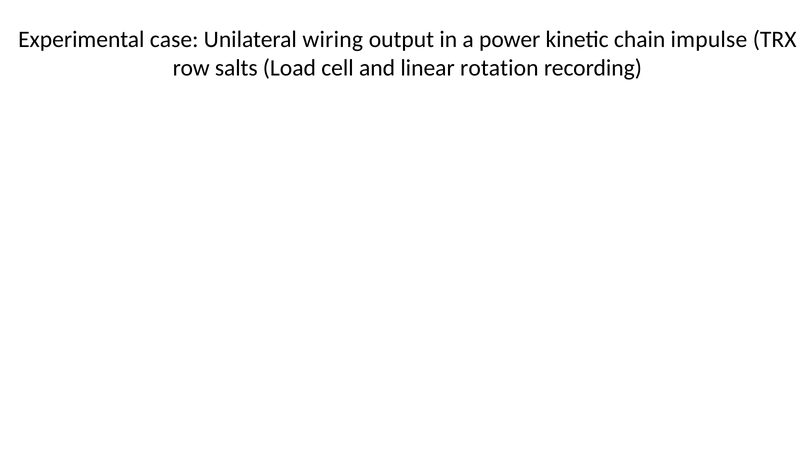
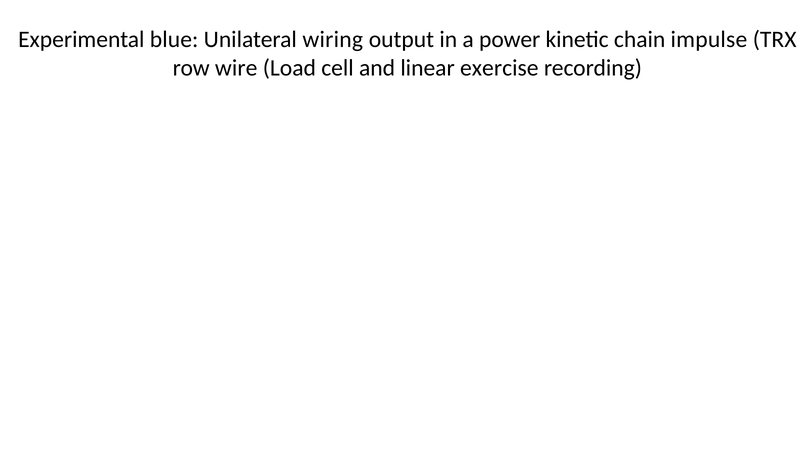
case: case -> blue (174, 40)
salts: salts -> wire (236, 68)
rotation: rotation -> exercise (499, 68)
